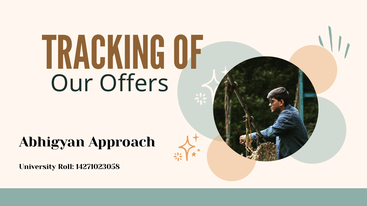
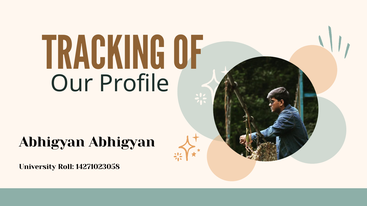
Offers: Offers -> Profile (134, 84)
Abhigyan Approach: Approach -> Abhigyan (122, 142)
